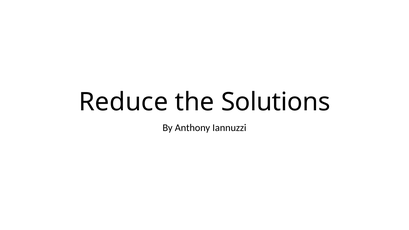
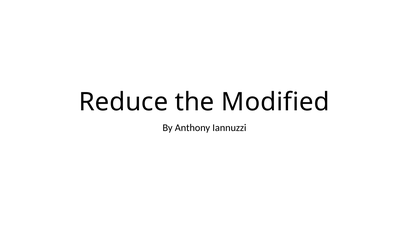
Solutions: Solutions -> Modified (275, 102)
